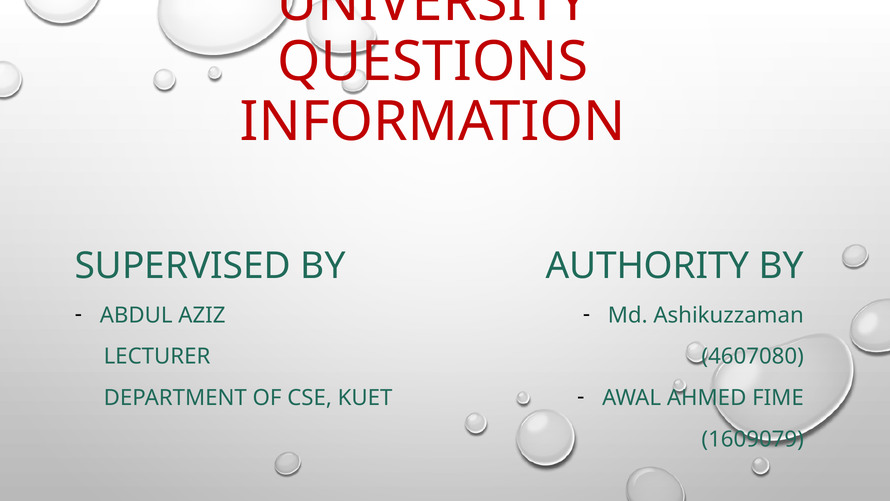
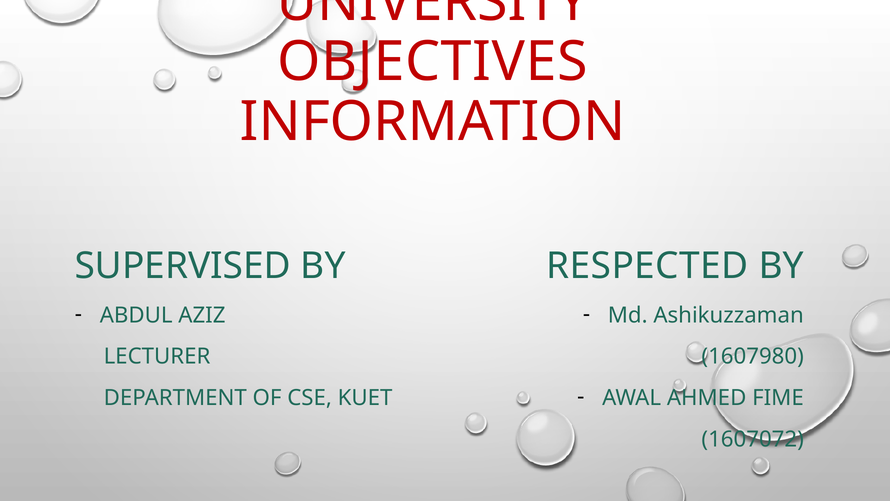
QUESTIONS: QUESTIONS -> OBJECTIVES (432, 62)
AUTHORITY: AUTHORITY -> RESPECTED (647, 266)
4607080: 4607080 -> 1607980 (753, 356)
1609079: 1609079 -> 1607072 (753, 439)
